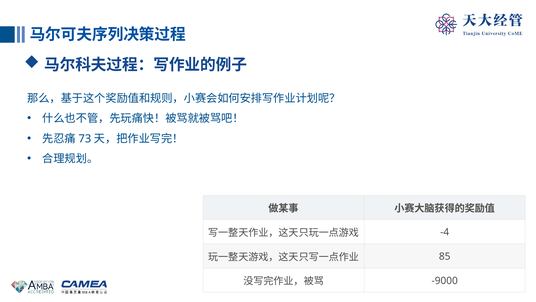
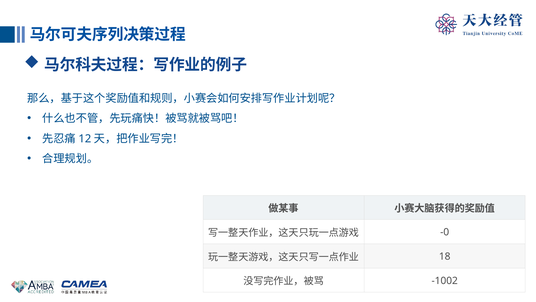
73: 73 -> 12 (85, 138)
-4: -4 -> -0 (445, 232)
85: 85 -> 18 (445, 256)
-9000: -9000 -> -1002 (445, 280)
